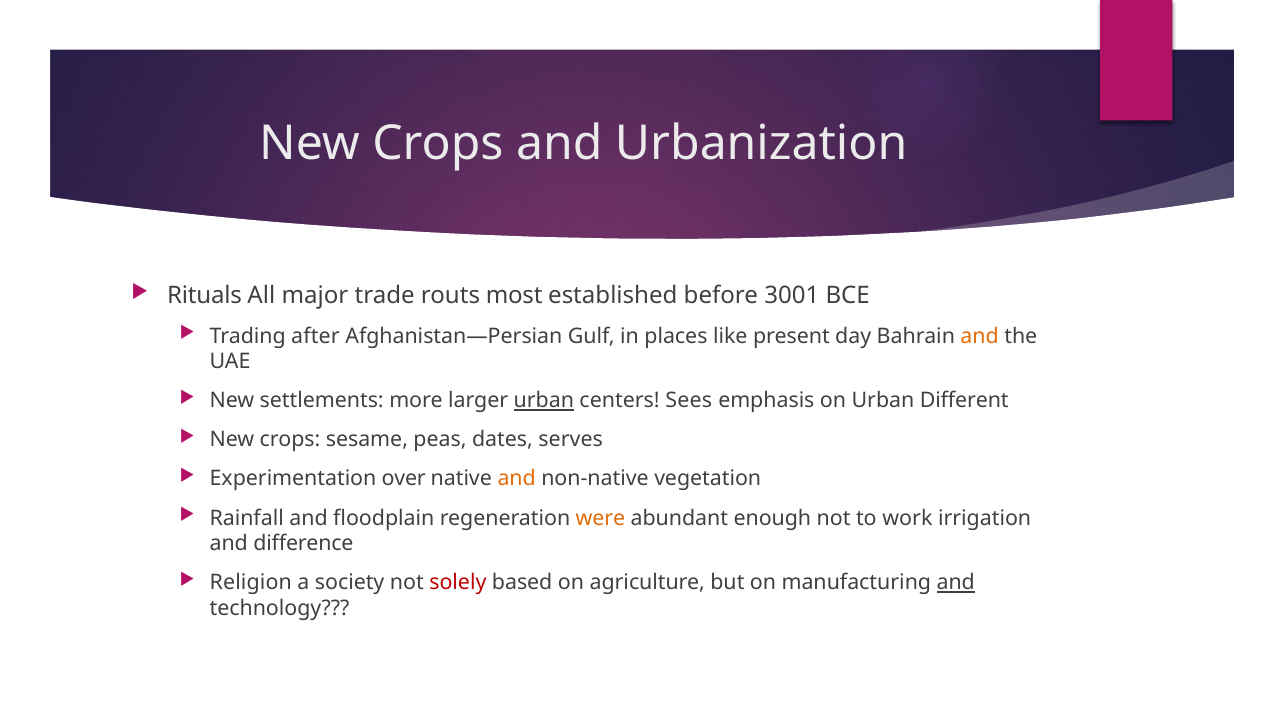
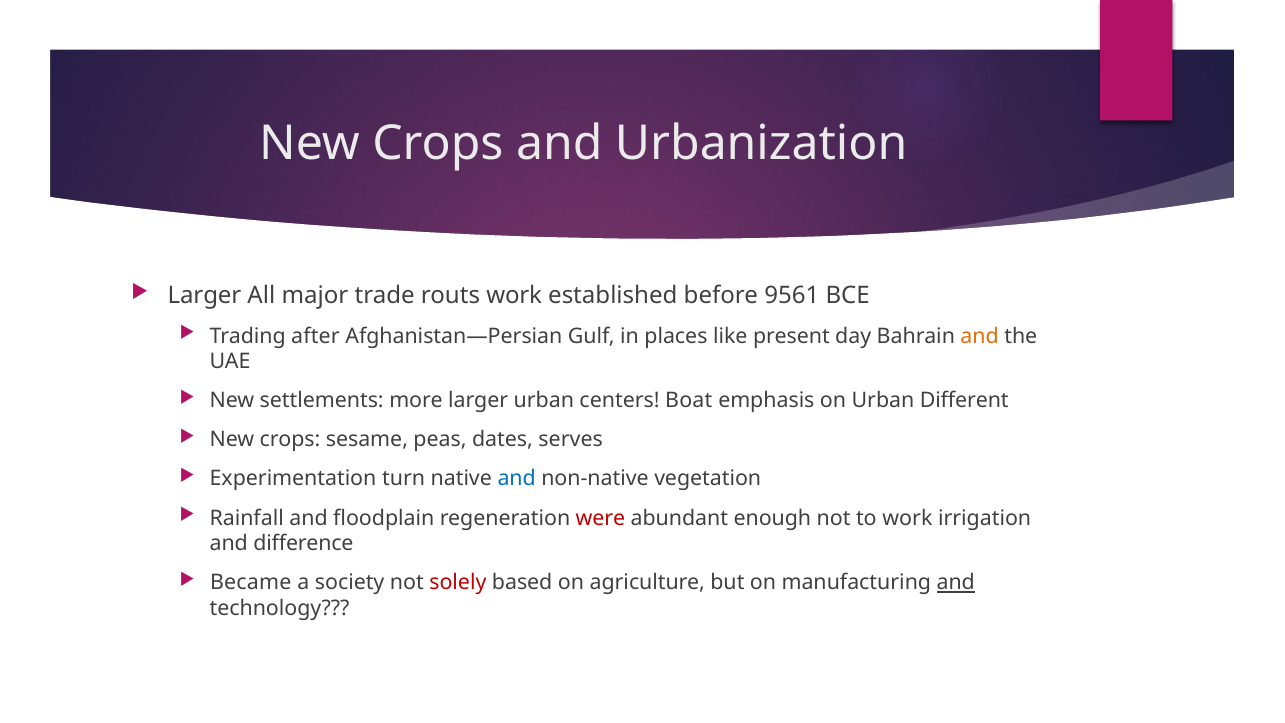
Rituals: Rituals -> Larger (204, 295)
routs most: most -> work (514, 295)
3001: 3001 -> 9561 (792, 295)
urban underline: present -> none (544, 401)
Sees: Sees -> Boat (689, 401)
over: over -> turn (404, 479)
and colour: orange -> blue (517, 479)
were colour: orange -> red (600, 518)
Religion: Religion -> Became (251, 583)
